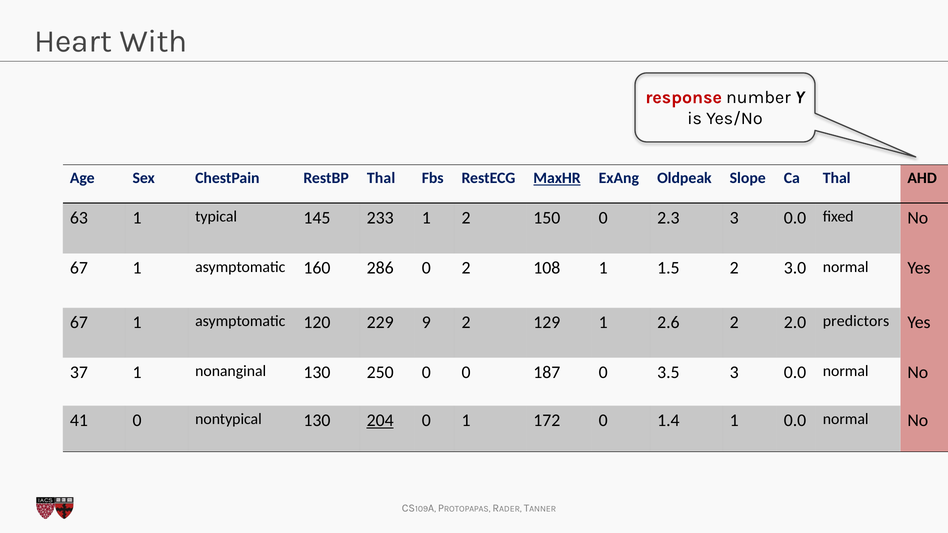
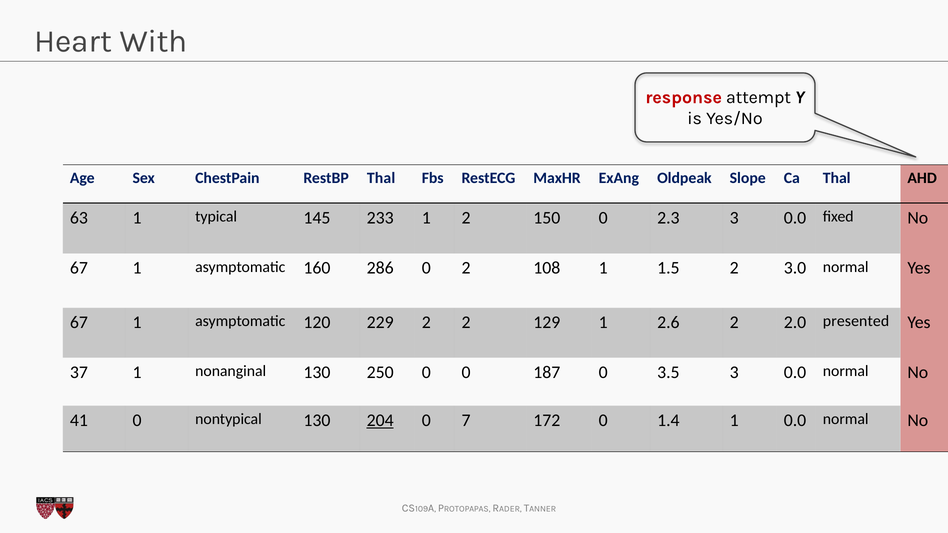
number: number -> attempt (758, 97)
MaxHR underline: present -> none (557, 178)
229 9: 9 -> 2 (426, 323)
predictors: predictors -> presented (856, 321)
0 1: 1 -> 7 (466, 421)
